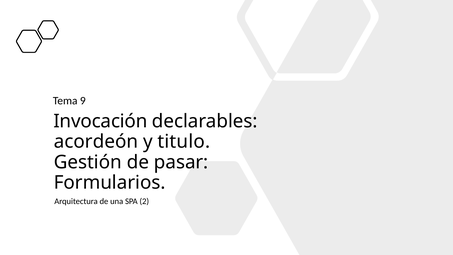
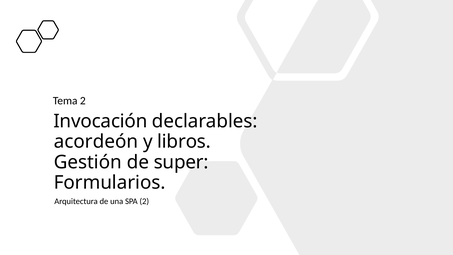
Tema 9: 9 -> 2 (83, 101)
titulo: titulo -> libros (184, 142)
pasar: pasar -> super (181, 162)
